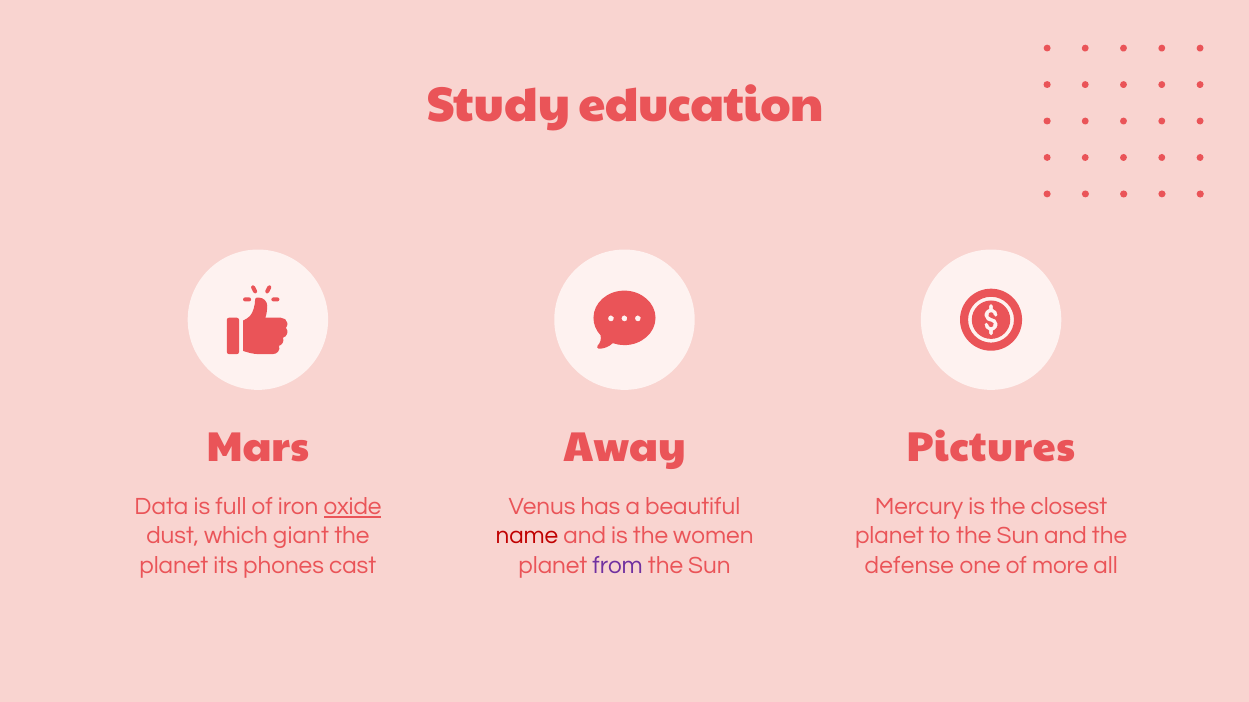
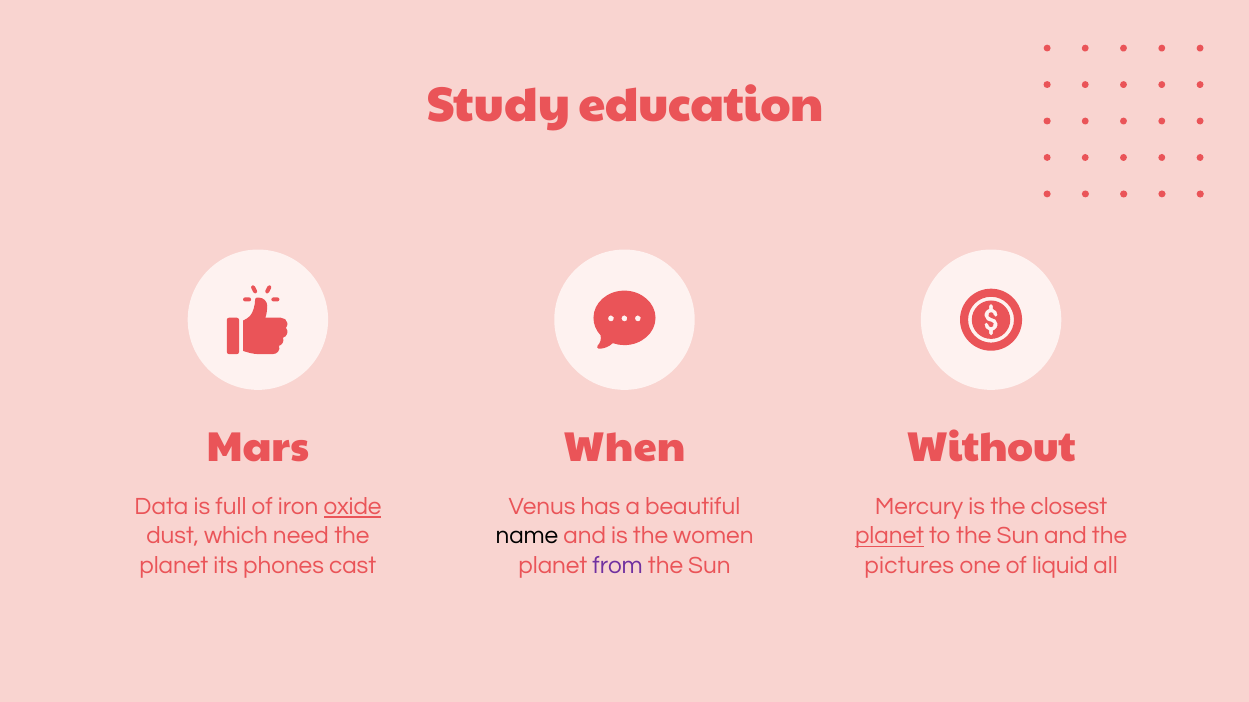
Away: Away -> When (624, 448)
Pictures: Pictures -> Without (991, 448)
giant: giant -> need (301, 536)
name colour: red -> black (527, 536)
planet underline: none -> present (890, 536)
defense: defense -> pictures (909, 565)
more: more -> liquid (1060, 565)
